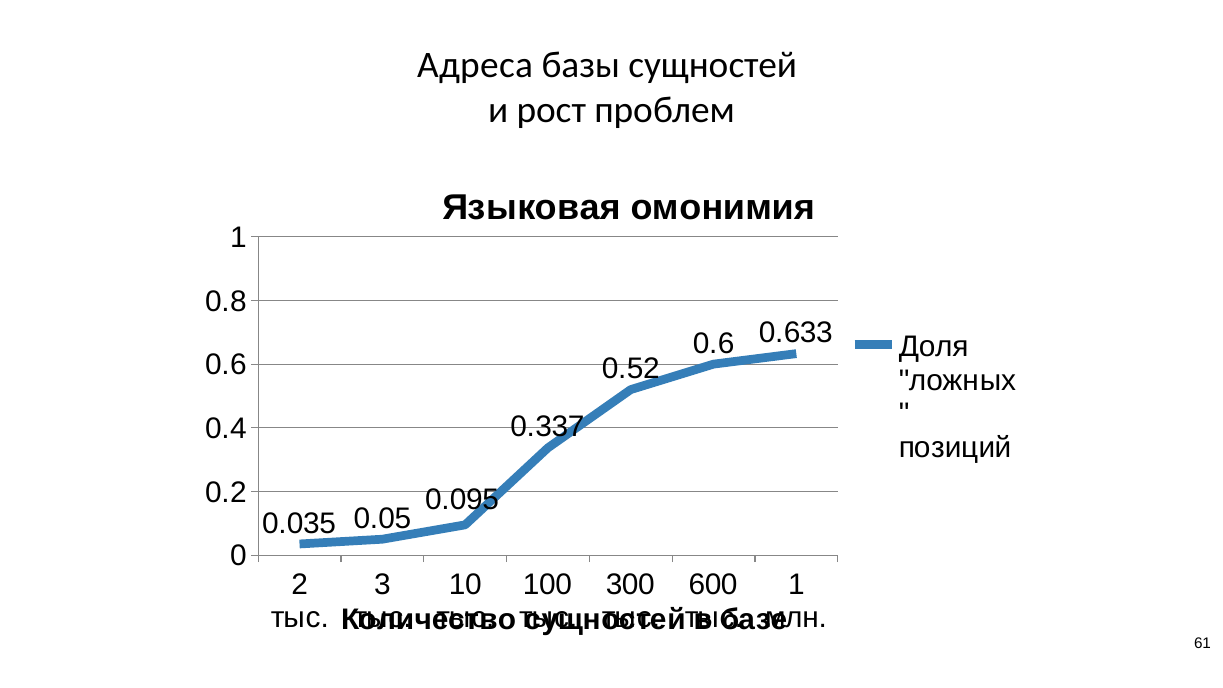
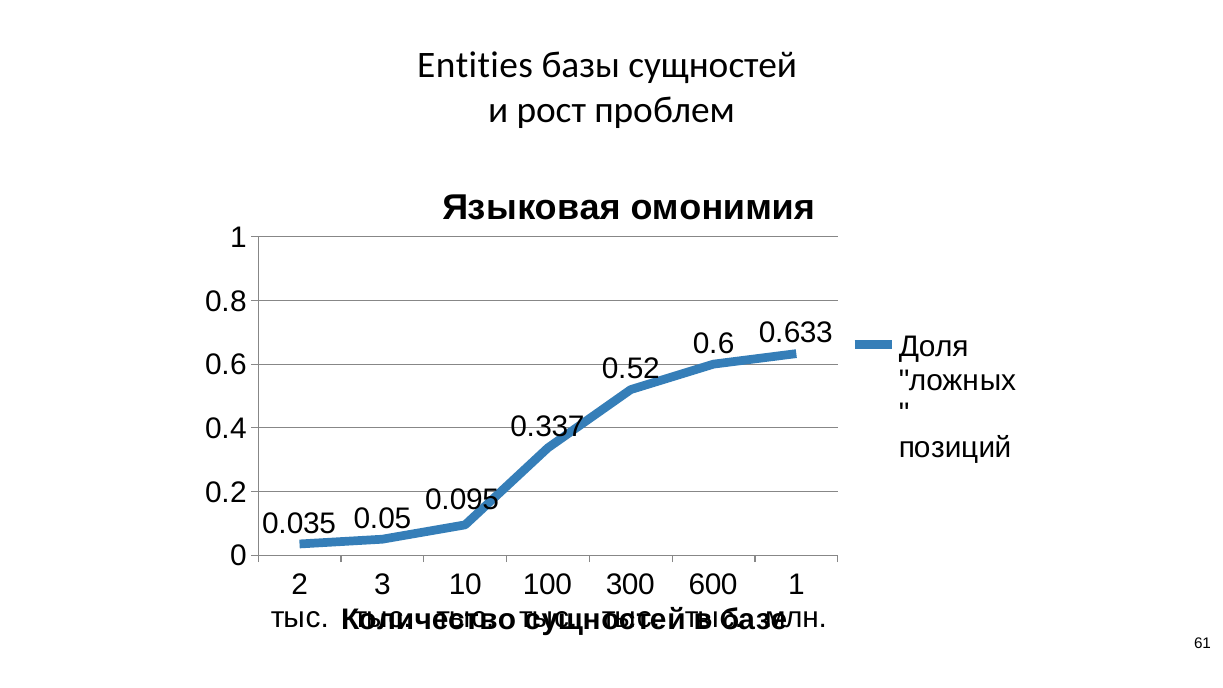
Адреса: Адреса -> Entities (475, 65)
